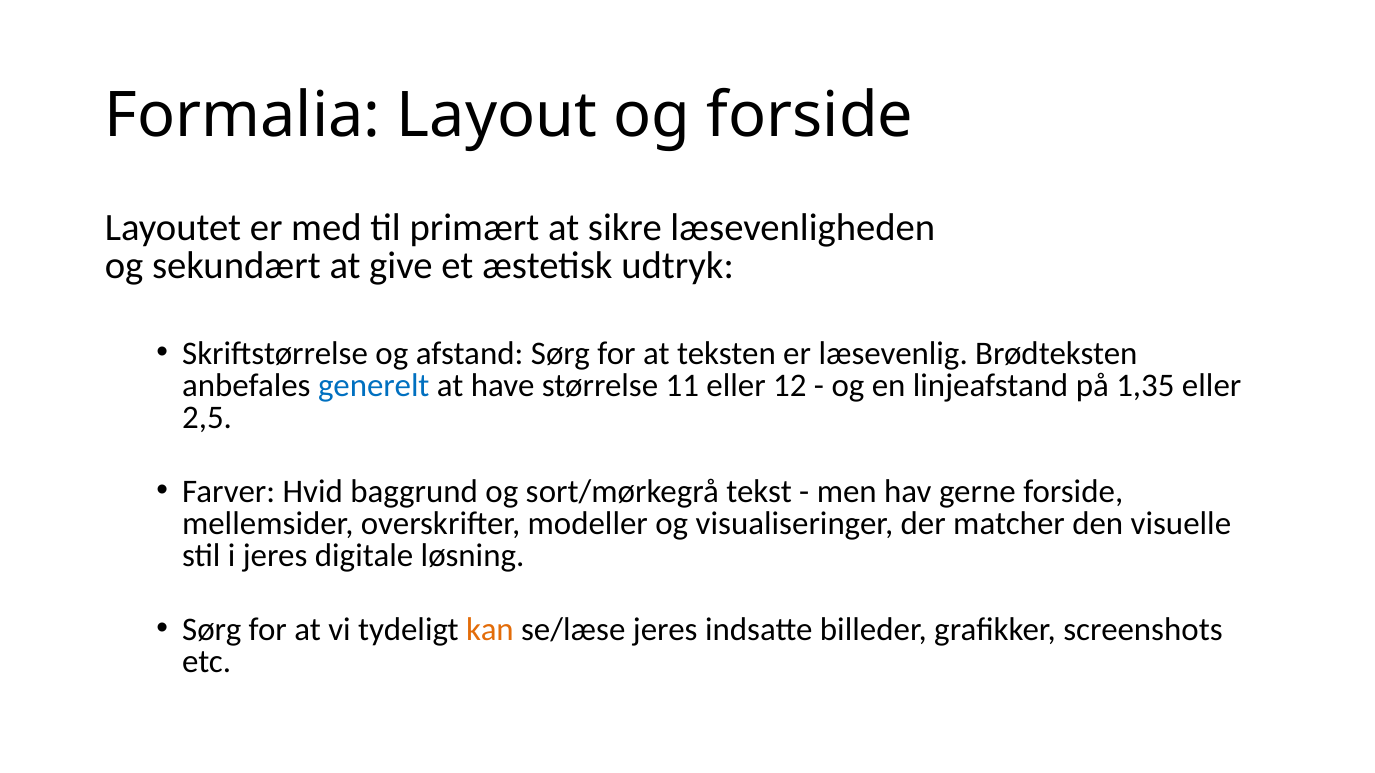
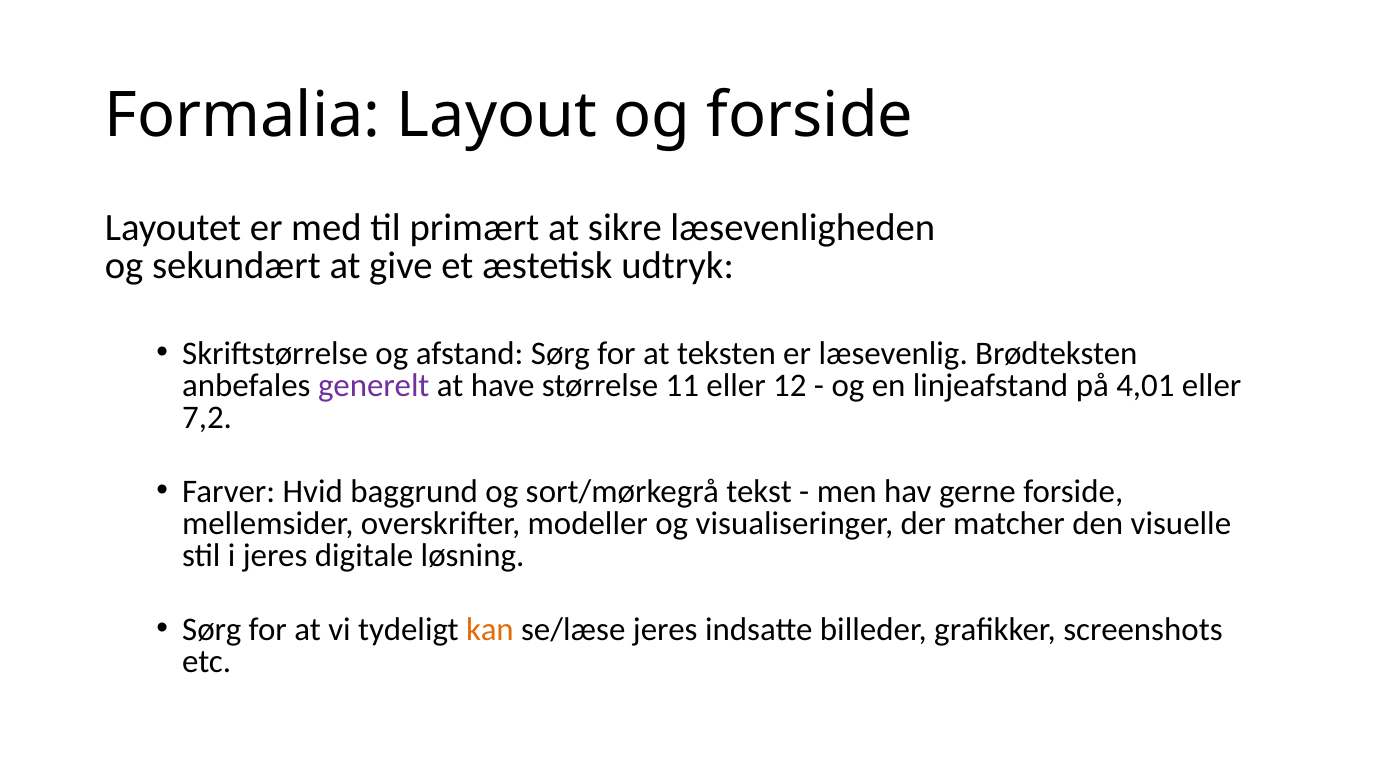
generelt colour: blue -> purple (374, 386)
1,35: 1,35 -> 4,01 (1145, 386)
2,5: 2,5 -> 7,2 (207, 418)
